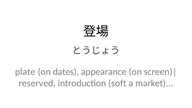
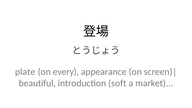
dates: dates -> every (66, 72)
reserved: reserved -> beautiful (37, 83)
